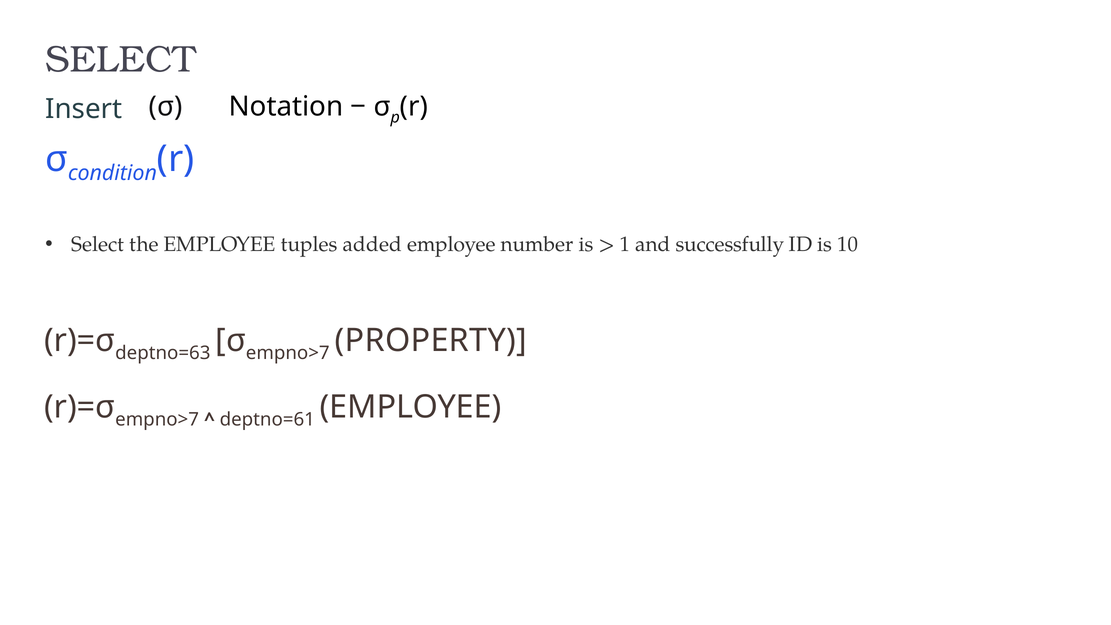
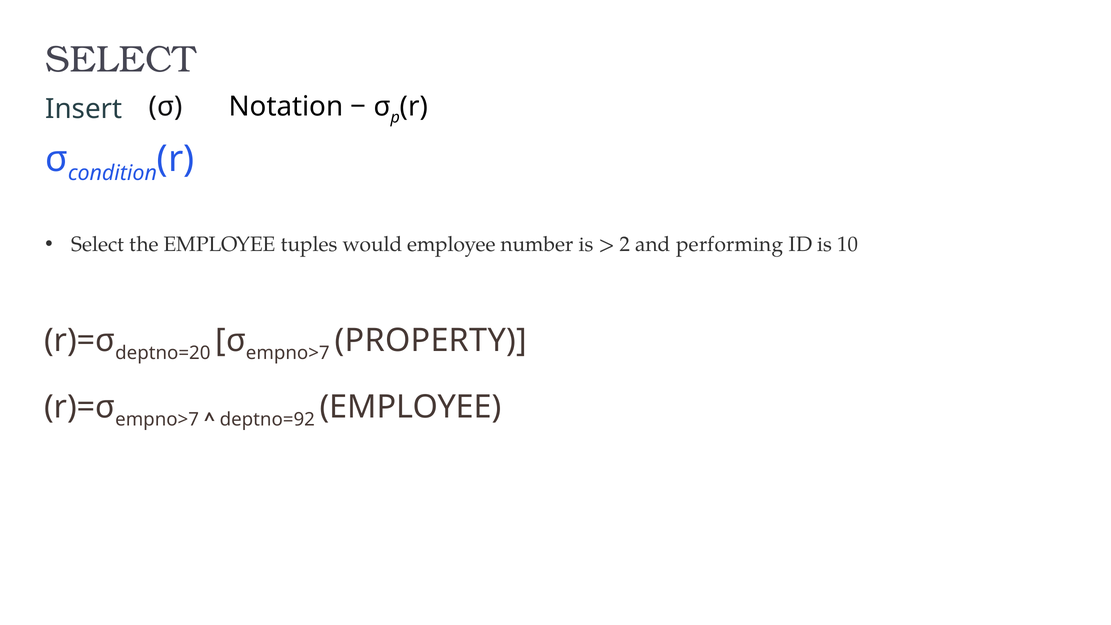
added: added -> would (373, 244)
1: 1 -> 2 (625, 244)
successfully: successfully -> performing (730, 244)
deptno=63: deptno=63 -> deptno=20 (163, 353)
deptno=61: deptno=61 -> deptno=92 (267, 419)
